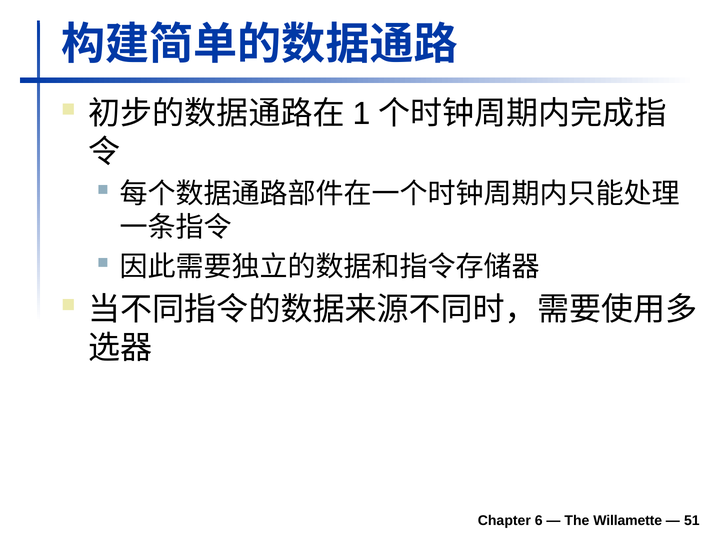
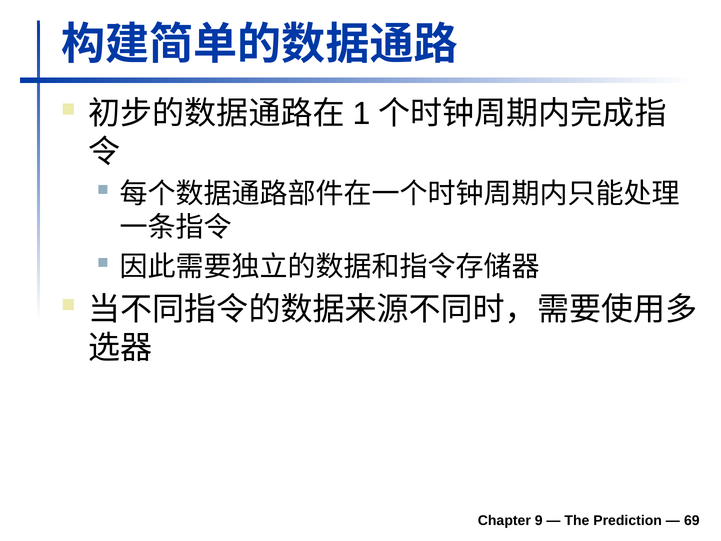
6: 6 -> 9 (539, 520)
Willamette: Willamette -> Prediction (628, 520)
51: 51 -> 69 (692, 520)
